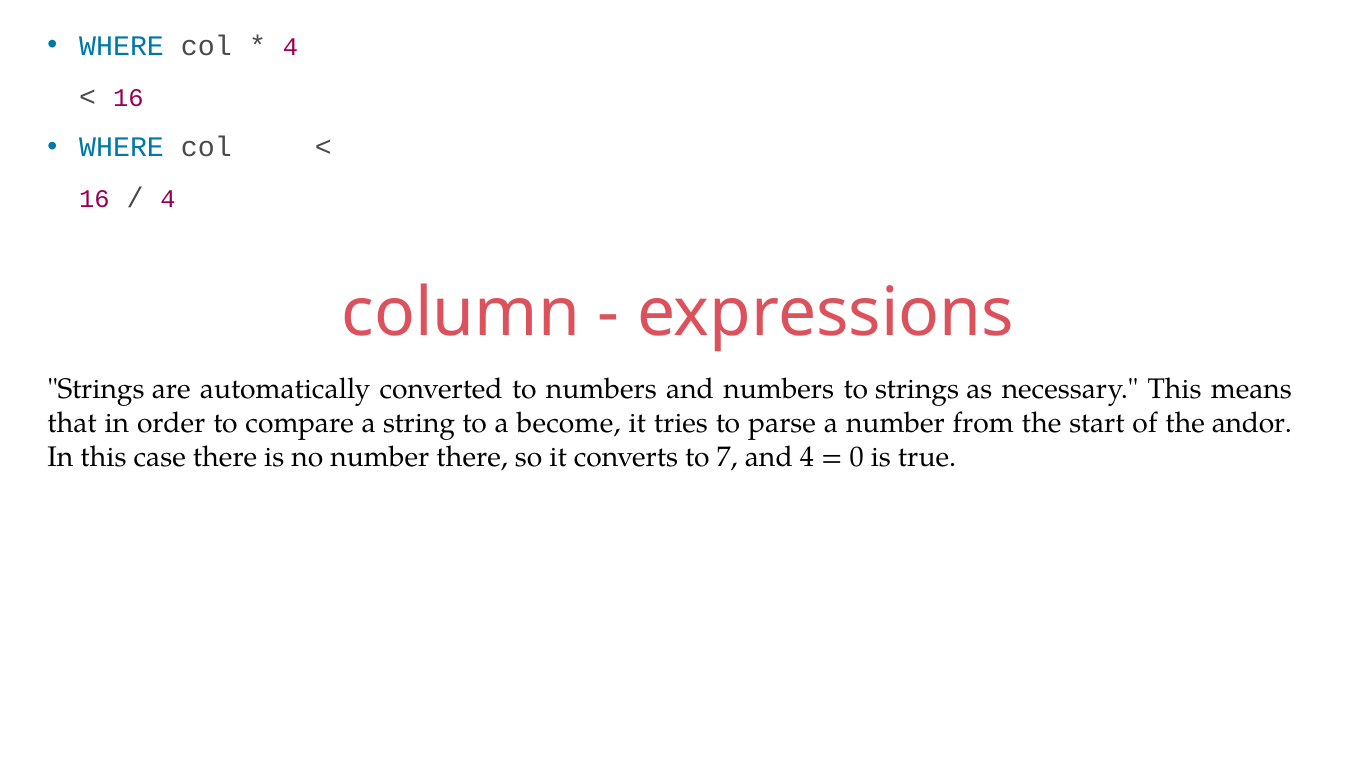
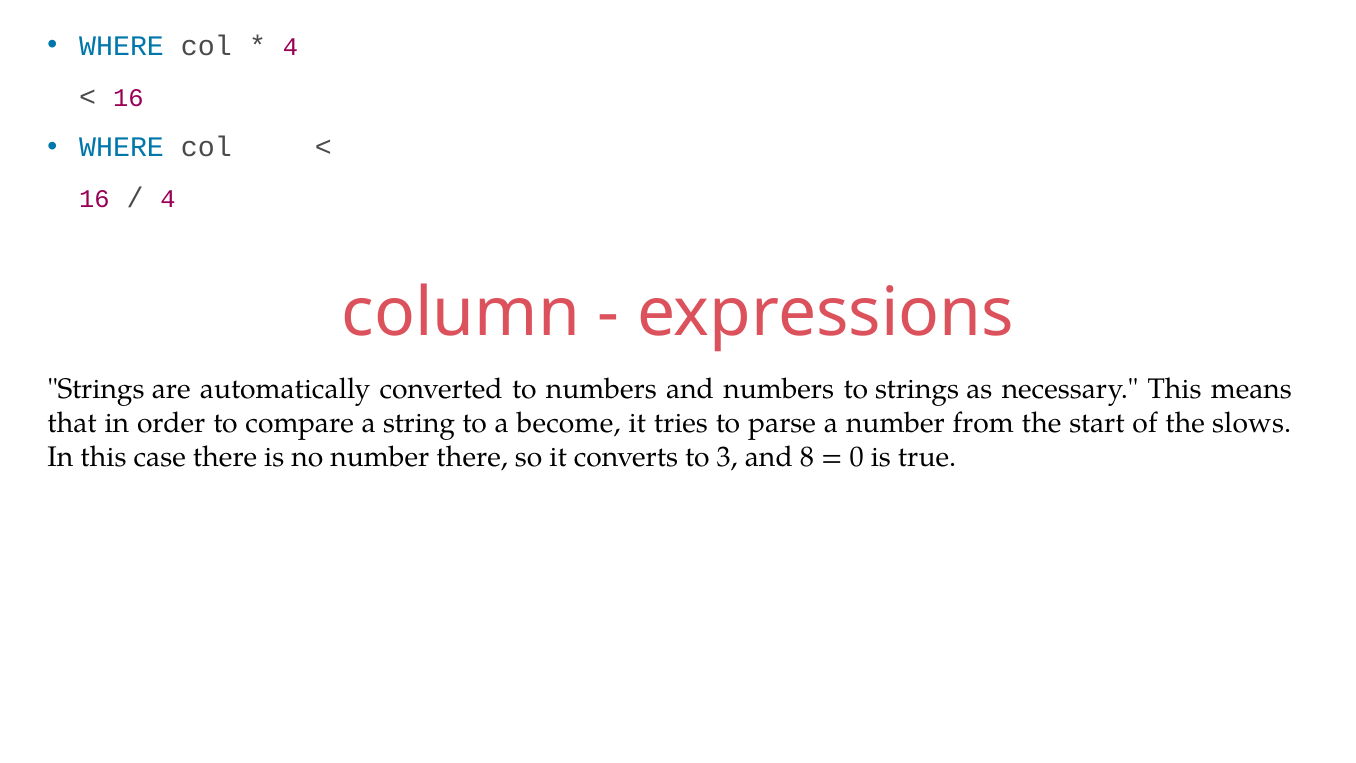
andor: andor -> slows (1252, 423)
7: 7 -> 3 (727, 457)
and 4: 4 -> 8 (807, 457)
